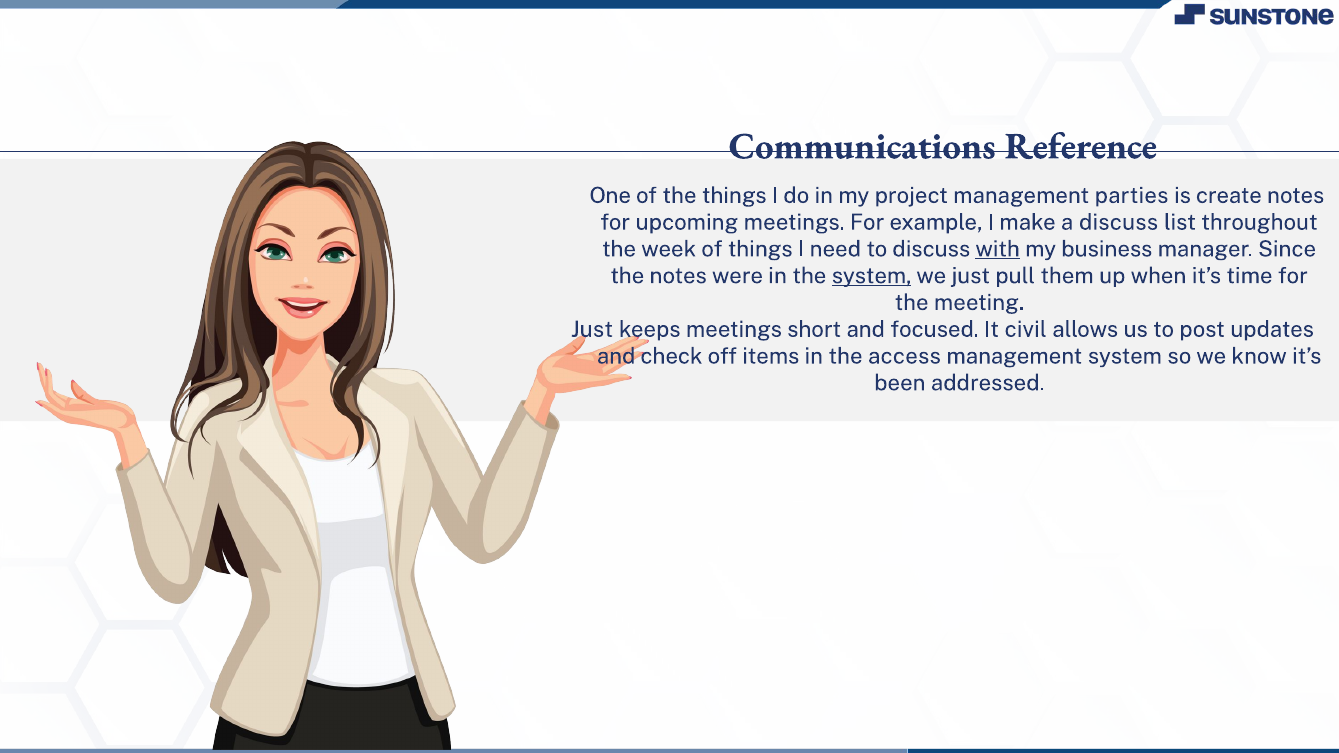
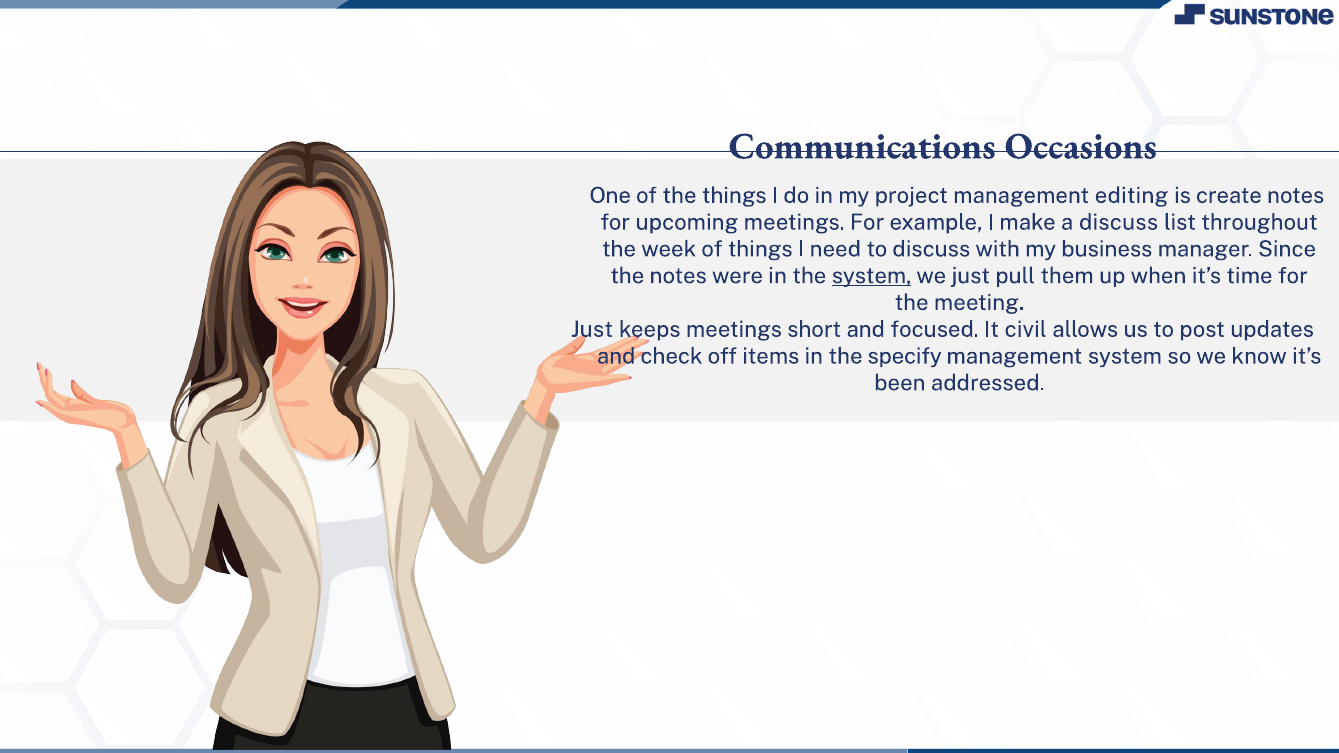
Reference: Reference -> Occasions (1081, 146)
parties: parties -> editing (1132, 196)
with underline: present -> none (998, 249)
access: access -> specify (905, 356)
